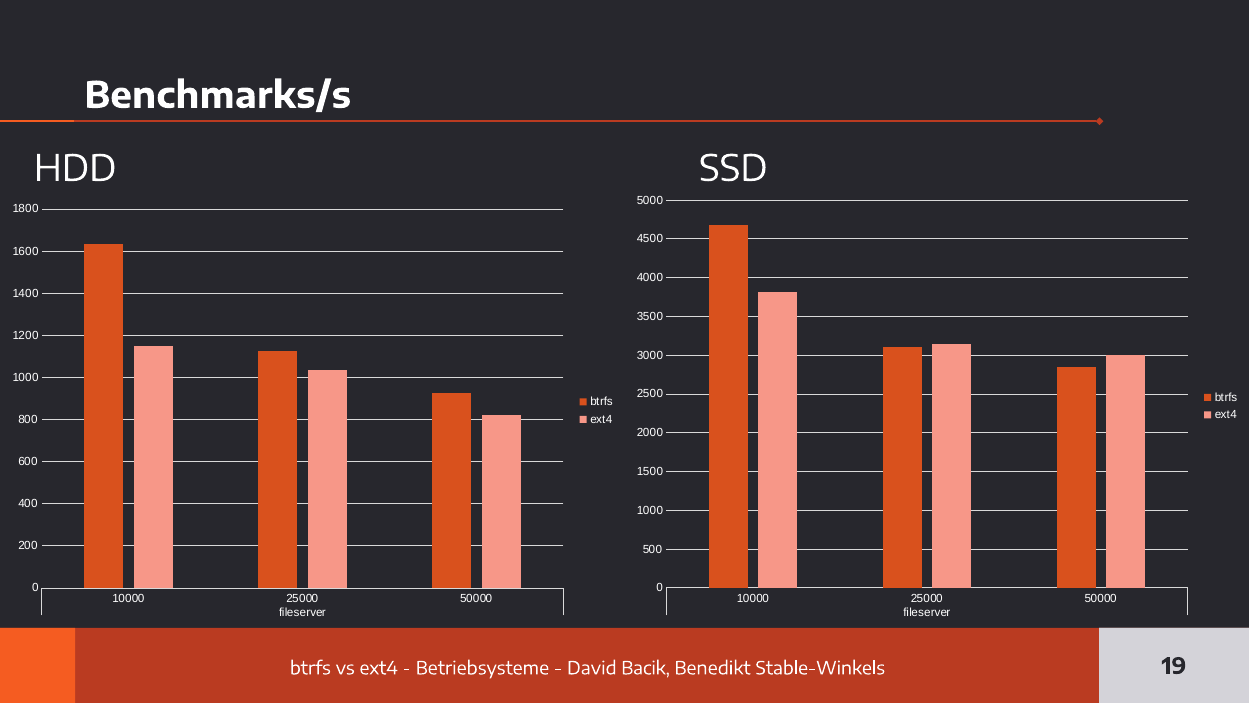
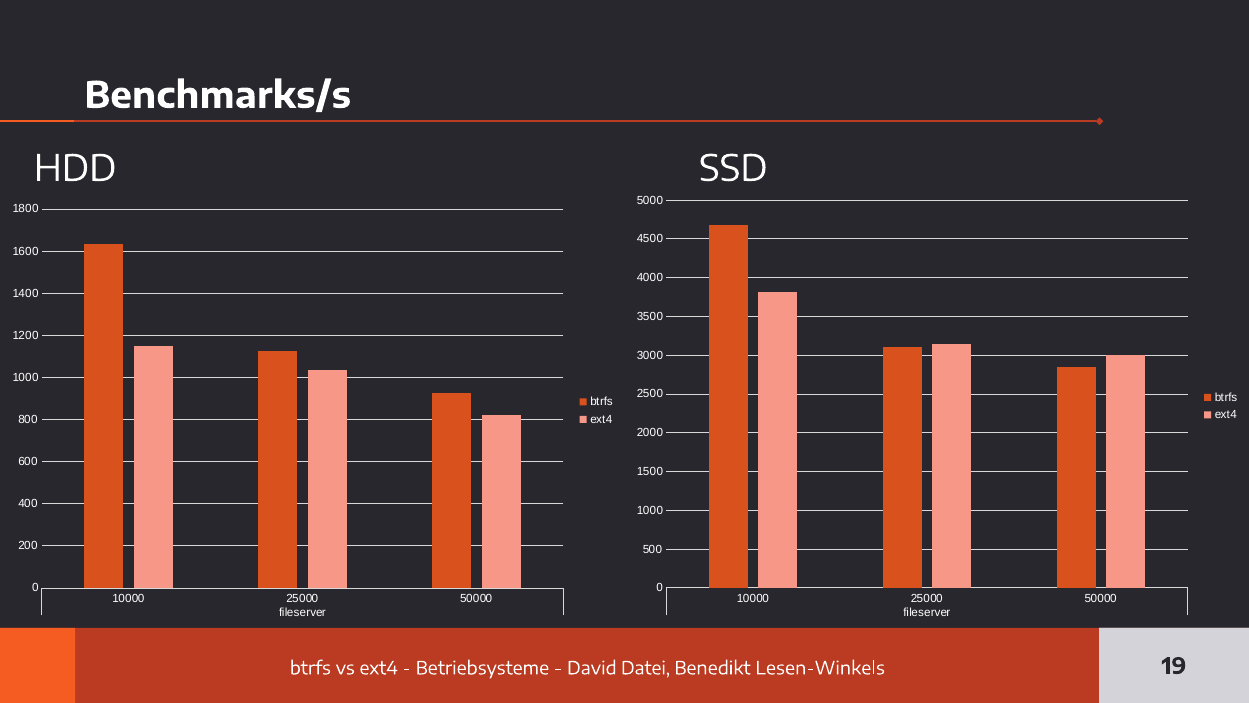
Bacik: Bacik -> Datei (646, 668)
Stable-Winkels: Stable-Winkels -> Lesen-Winkels (820, 668)
